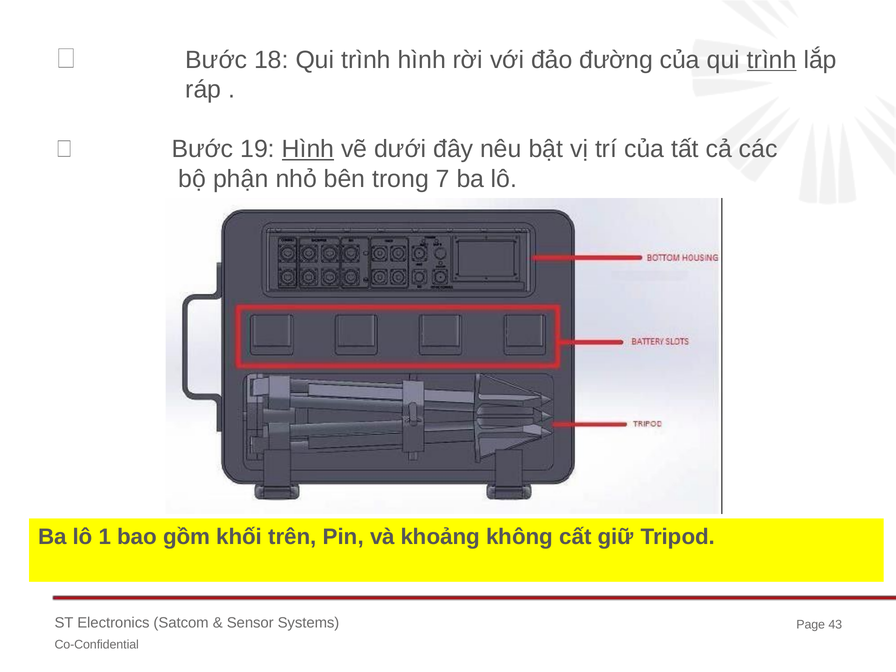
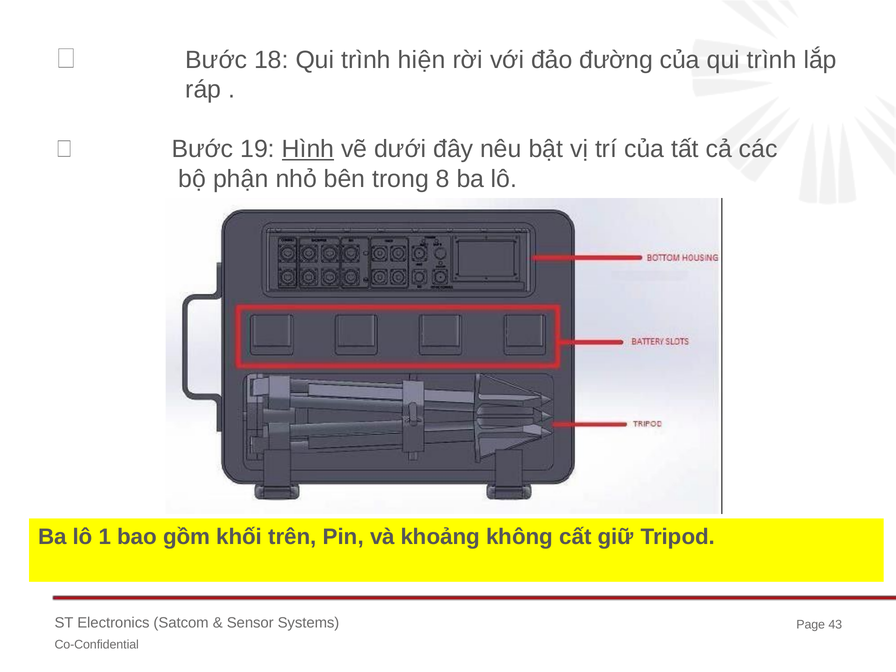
trình hình: hình -> hiện (422, 60)
trình underline: present -> none (772, 60)
7: 7 -> 8 (443, 179)
